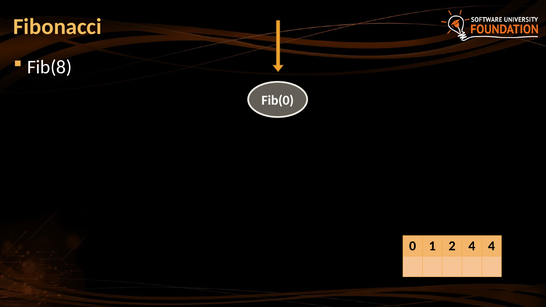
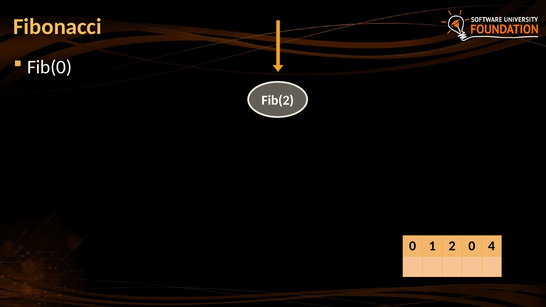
Fib(8: Fib(8 -> Fib(0 (49, 67)
Fib(0: Fib(0 -> Fib(2 (278, 100)
2 4: 4 -> 0 (472, 246)
